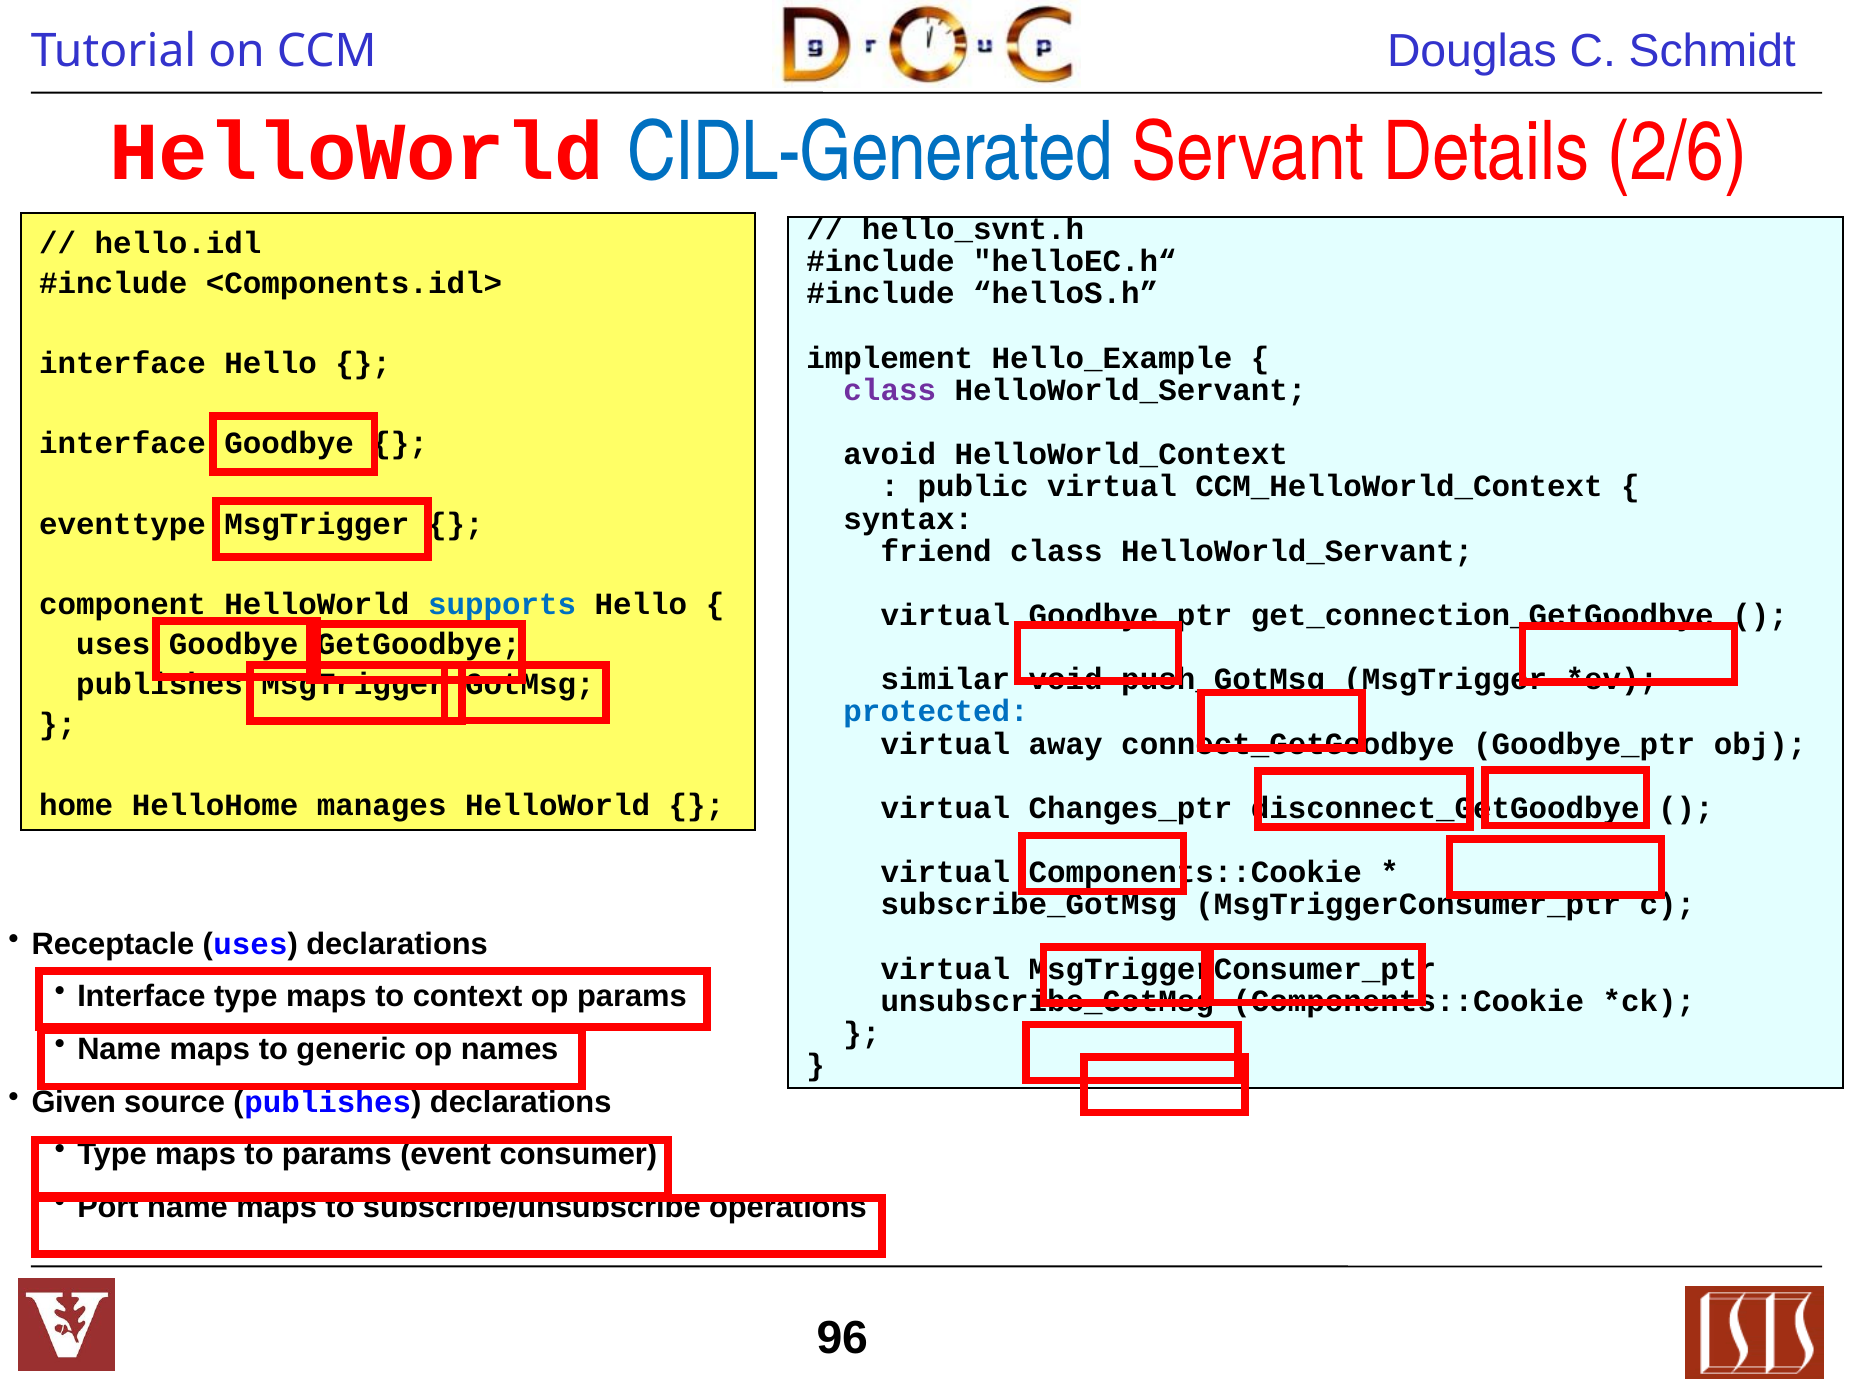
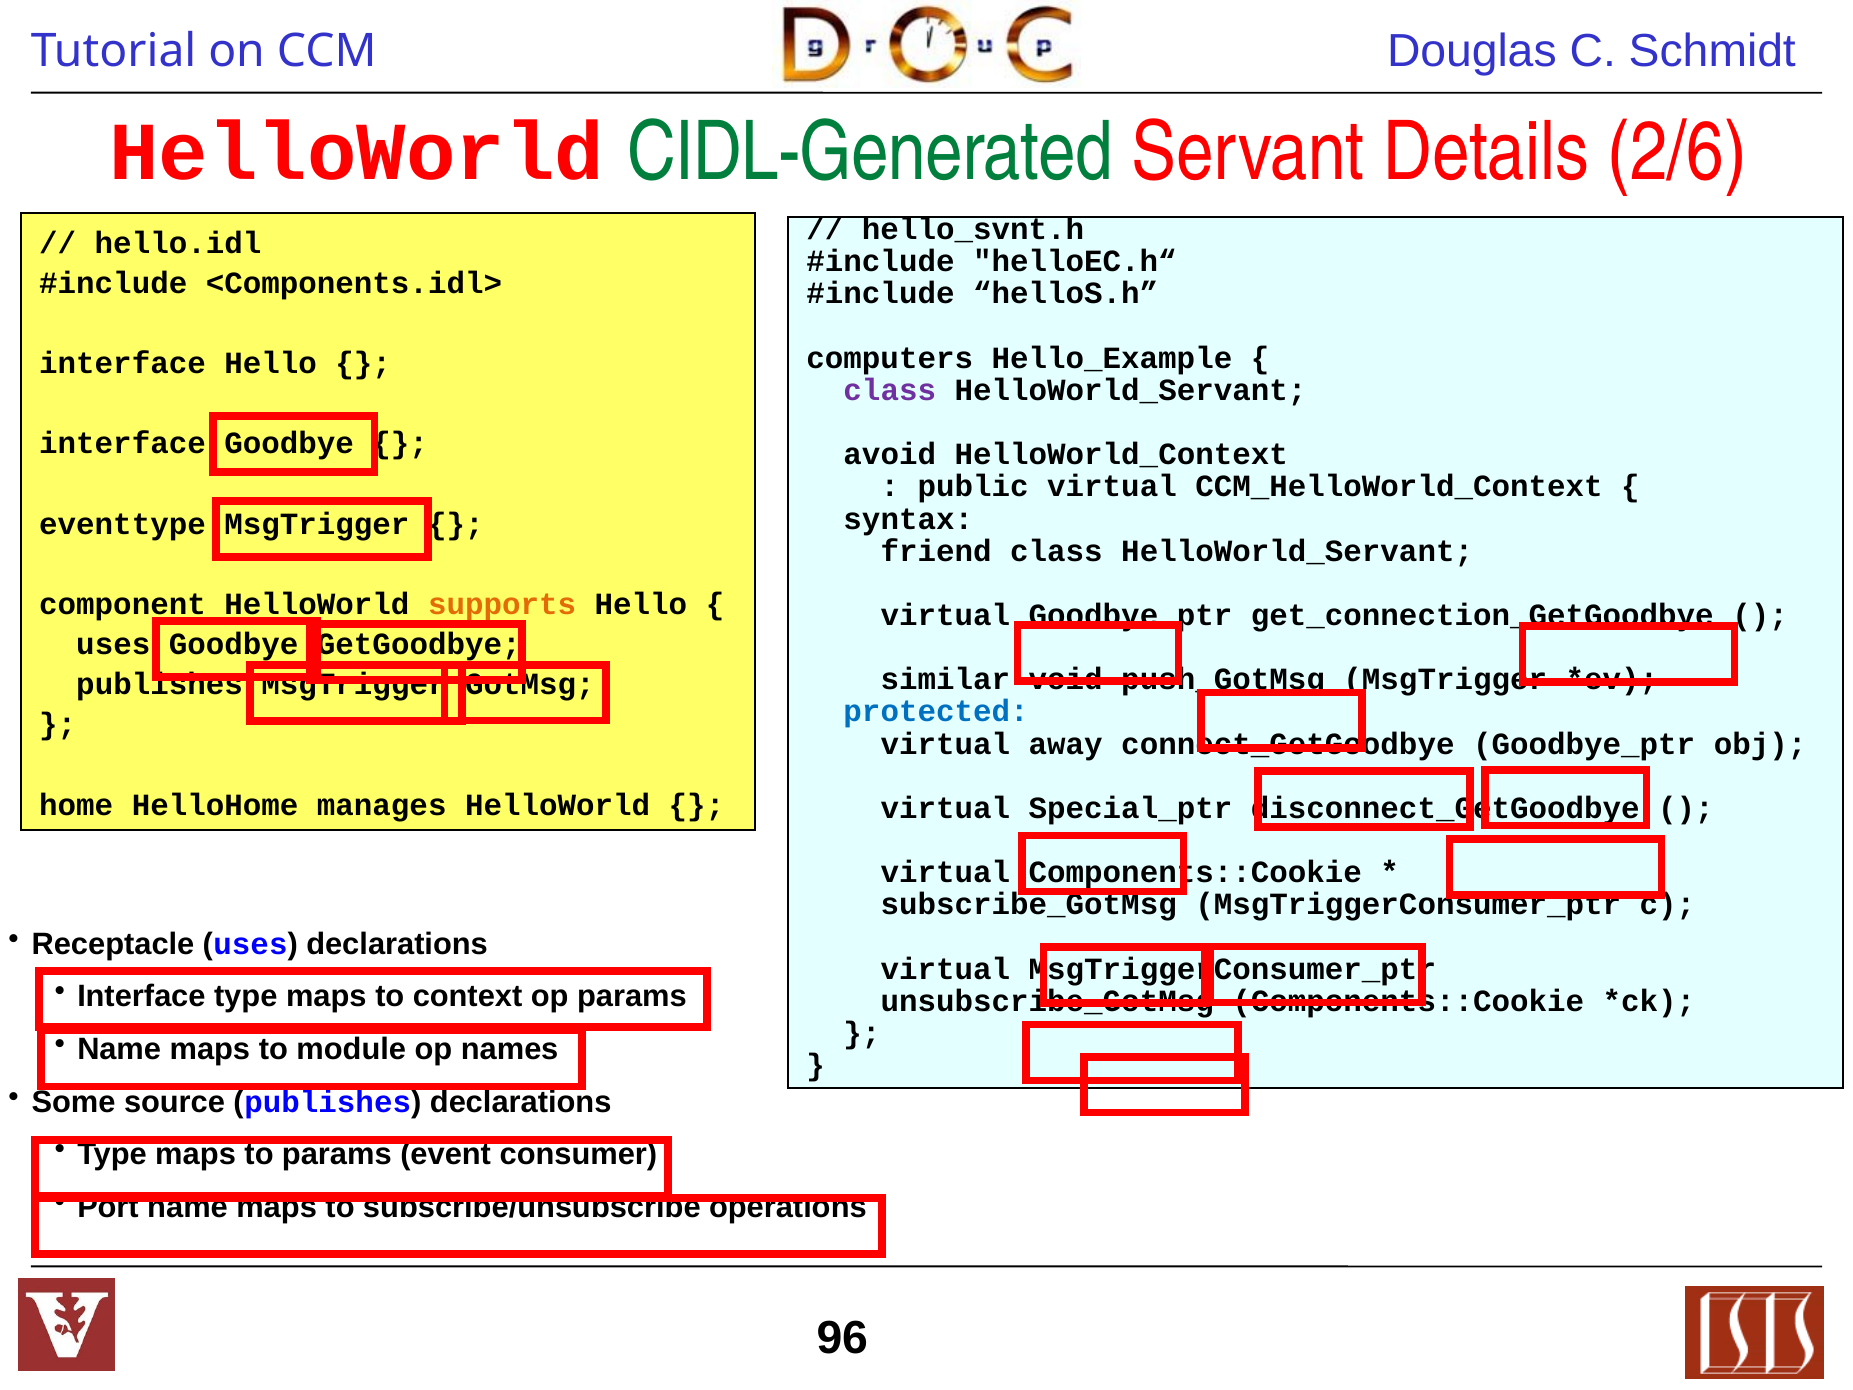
CIDL-Generated colour: blue -> green (870, 152)
implement: implement -> computers (890, 358)
supports colour: blue -> orange (502, 604)
Changes_ptr: Changes_ptr -> Special_ptr (1131, 808)
generic: generic -> module (351, 1049)
Given: Given -> Some (74, 1102)
